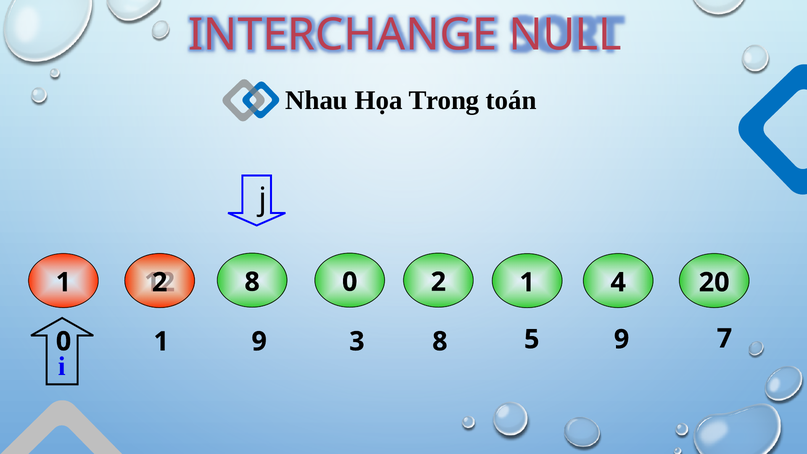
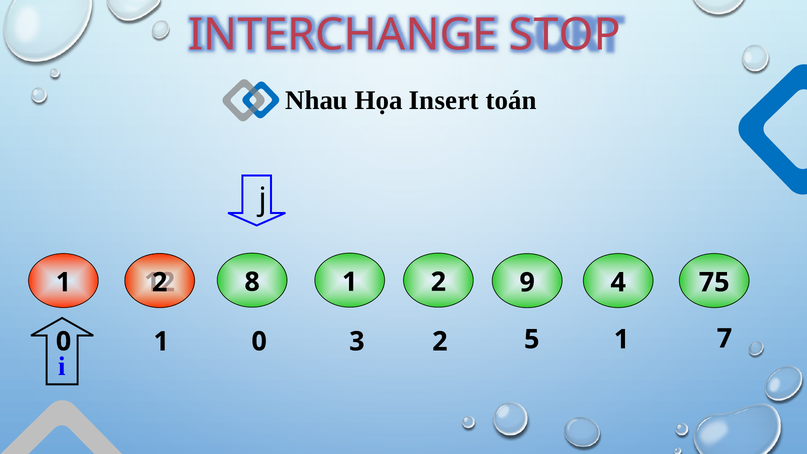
NULL: NULL -> STOP (565, 35)
Trong: Trong -> Insert (444, 100)
8 0: 0 -> 1 (350, 282)
2 1: 1 -> 9 (527, 282)
20: 20 -> 75 (714, 282)
1 9: 9 -> 0 (259, 341)
3 8: 8 -> 2 (440, 341)
5 9: 9 -> 1 (622, 339)
